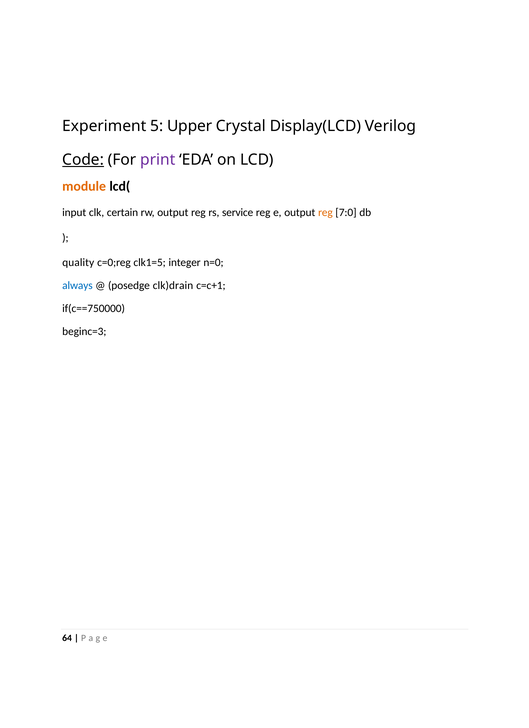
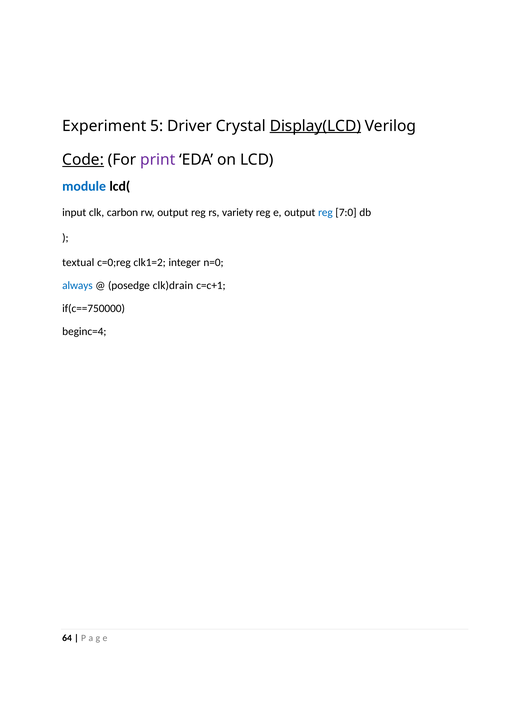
Upper: Upper -> Driver (190, 126)
Display(LCD underline: none -> present (315, 126)
module colour: orange -> blue (84, 186)
certain: certain -> carbon (123, 213)
service: service -> variety (238, 213)
reg colour: orange -> blue (325, 213)
quality: quality -> textual (78, 263)
clk1=5: clk1=5 -> clk1=2 (150, 263)
beginc=3: beginc=3 -> beginc=4 (84, 332)
